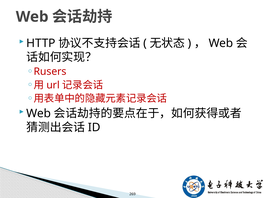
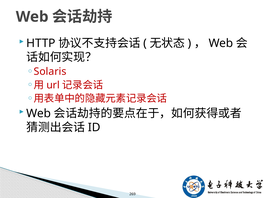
Rusers: Rusers -> Solaris (50, 72)
